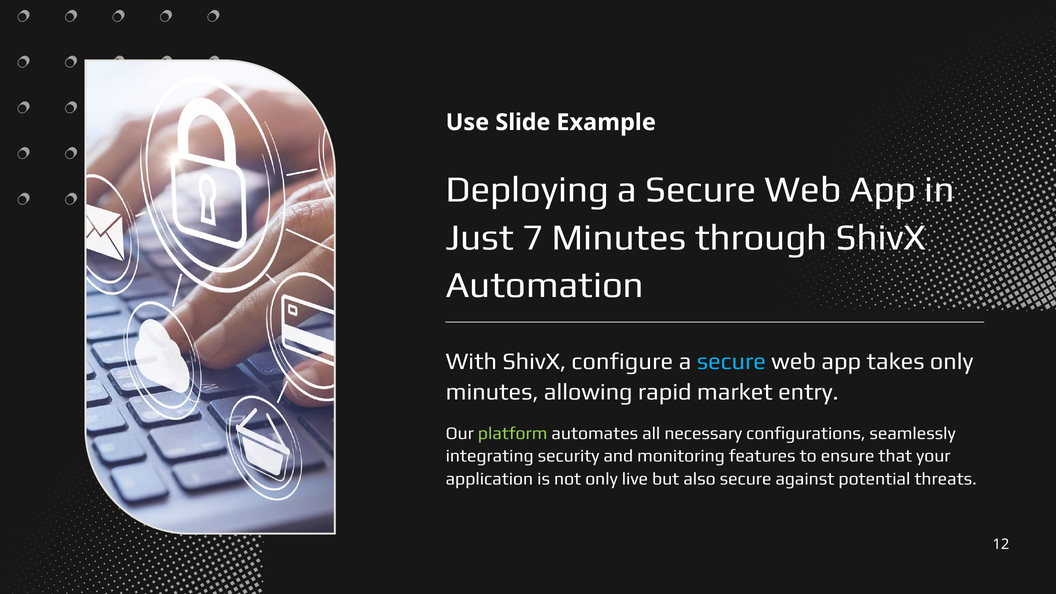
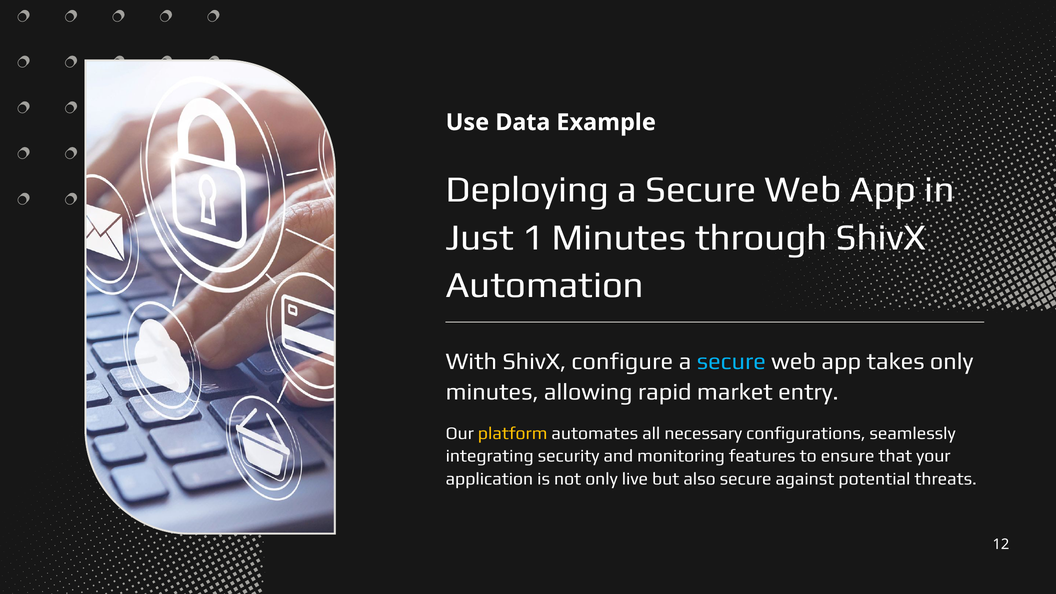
Slide: Slide -> Data (523, 122)
7: 7 -> 1 (533, 237)
platform colour: light green -> yellow (513, 433)
